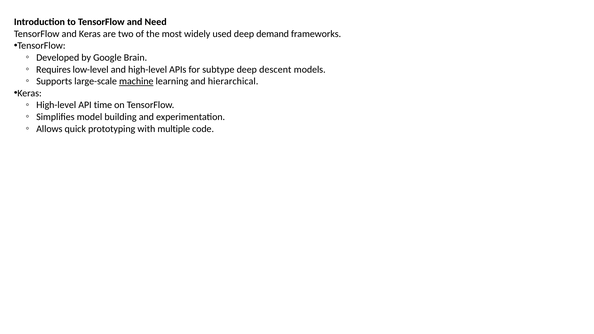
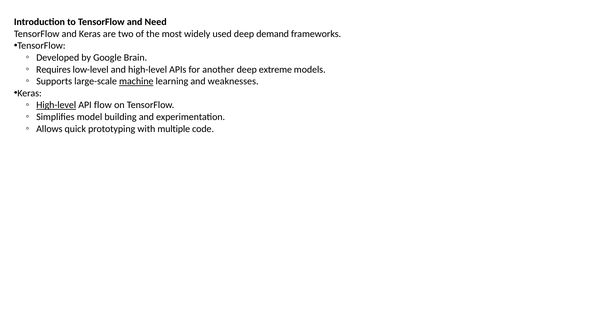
subtype: subtype -> another (218, 69)
descent: descent -> extreme (275, 69)
hierarchical: hierarchical -> weaknesses (233, 81)
High-level underline: none -> present (56, 105)
time: time -> flow (103, 105)
